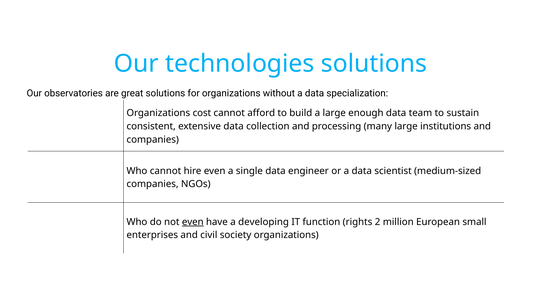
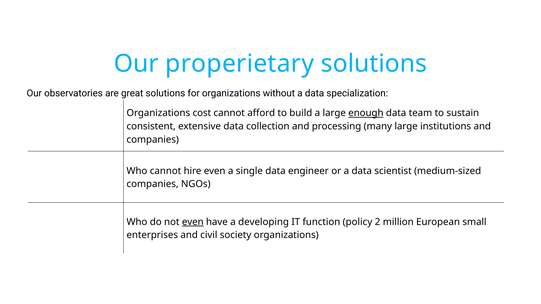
technologies: technologies -> properietary (240, 64)
enough underline: none -> present (366, 113)
rights: rights -> policy (358, 222)
